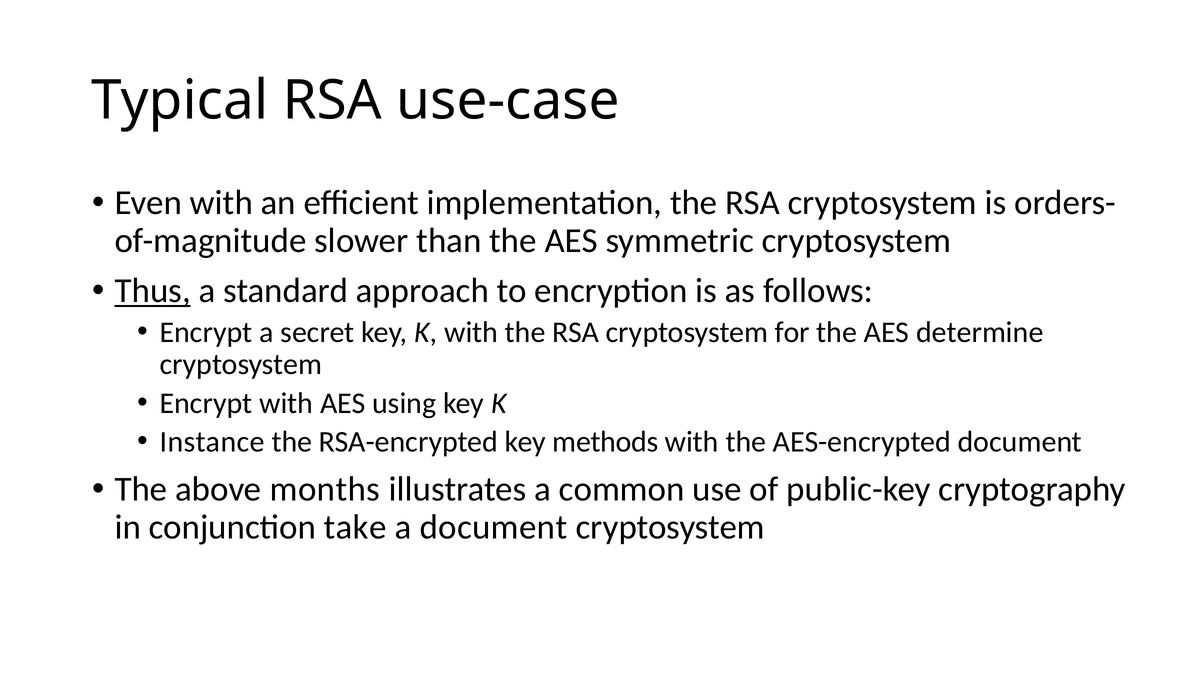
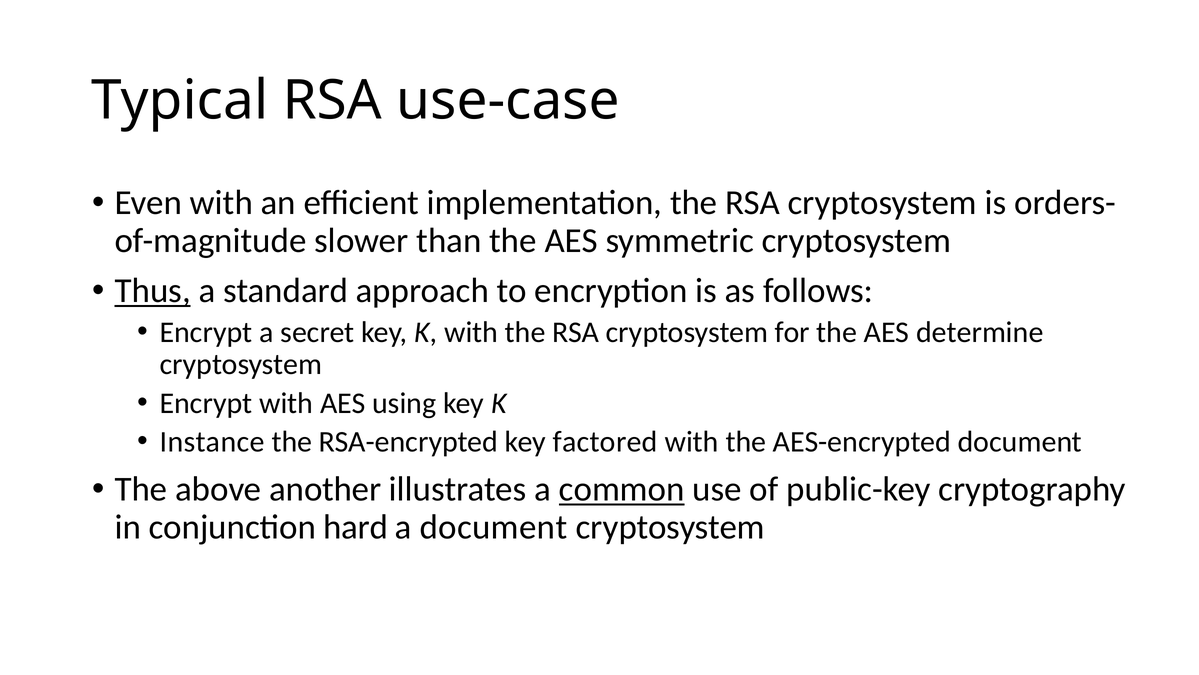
methods: methods -> factored (605, 441)
months: months -> another (325, 489)
common underline: none -> present (622, 489)
take: take -> hard (356, 527)
